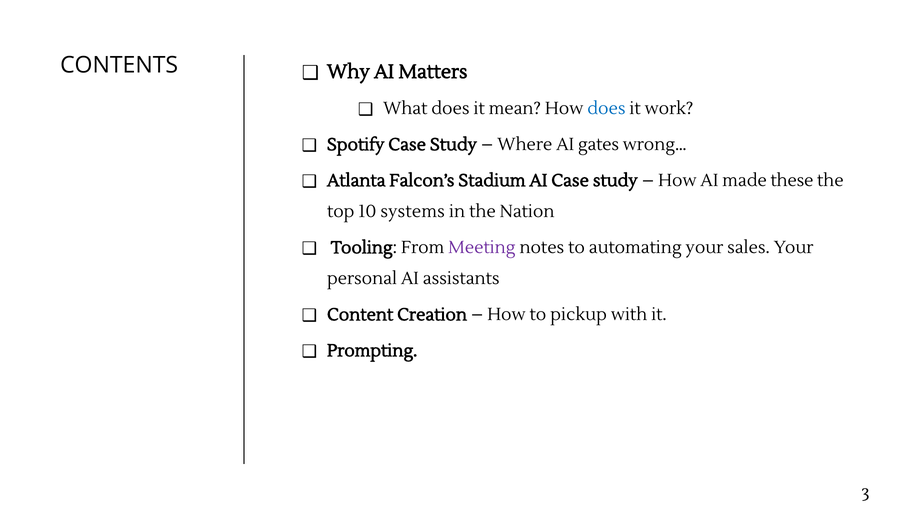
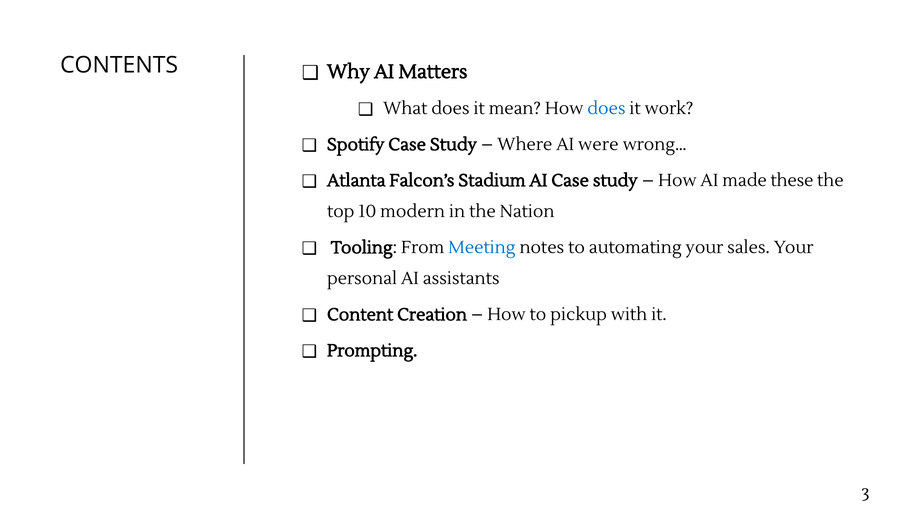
gates: gates -> were (598, 144)
systems: systems -> modern (413, 211)
Meeting colour: purple -> blue (482, 247)
